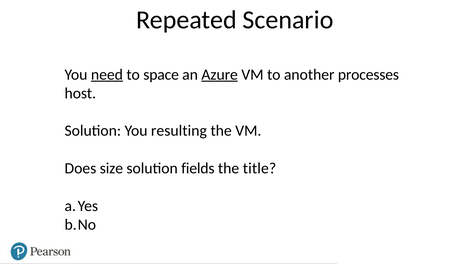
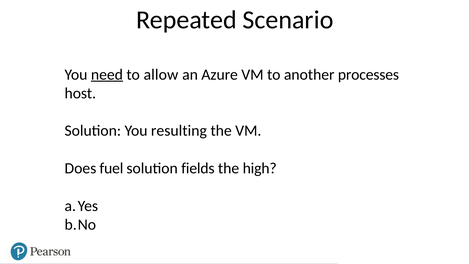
space: space -> allow (161, 74)
Azure underline: present -> none (220, 74)
size: size -> fuel (111, 168)
the title: title -> high (260, 168)
